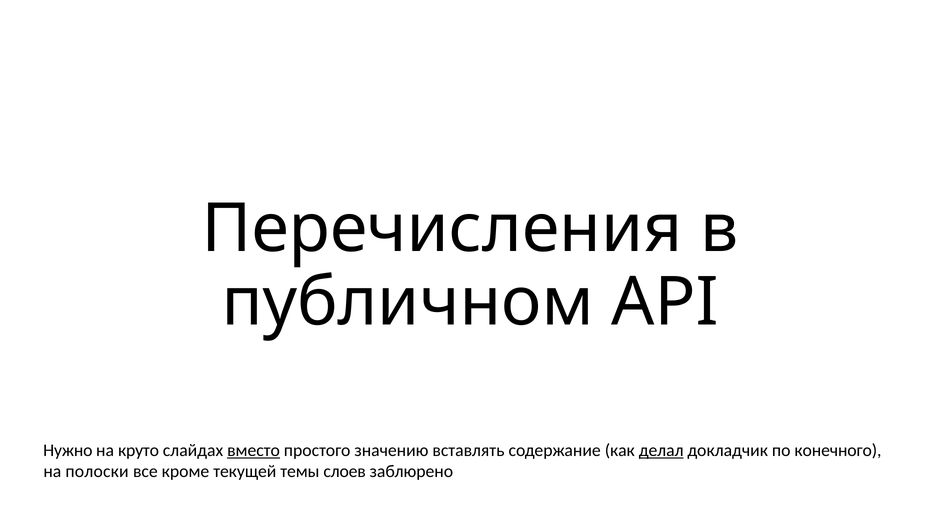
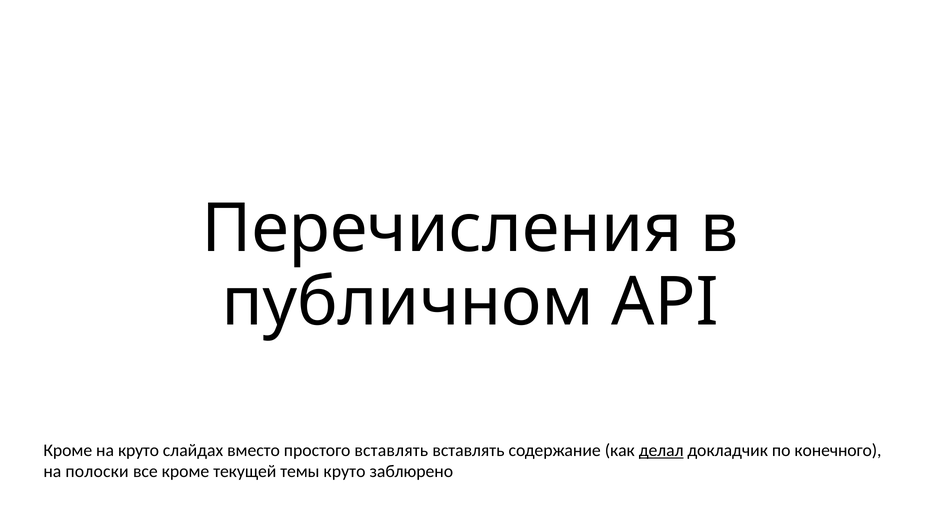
Нужно: Нужно -> Кроме (68, 450)
вместо underline: present -> none (254, 450)
простого значению: значению -> вставлять (391, 450)
темы слоев: слоев -> круто (344, 472)
